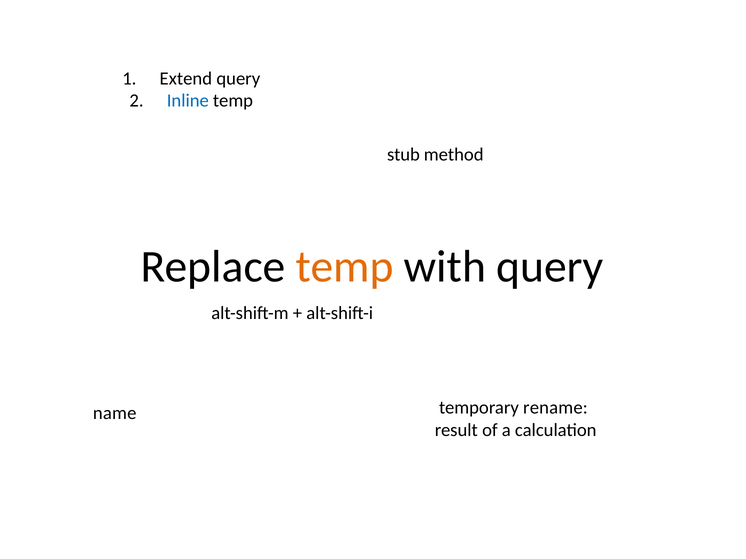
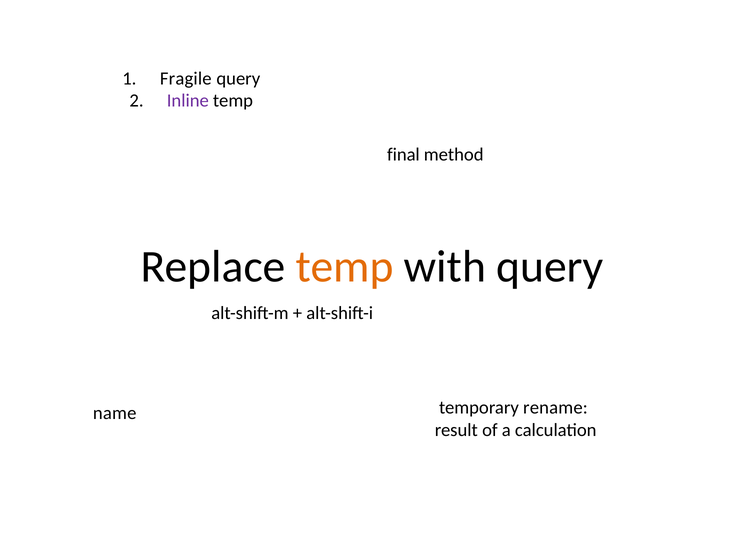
Extend: Extend -> Fragile (186, 79)
Inline colour: blue -> purple (188, 101)
stub: stub -> final (403, 155)
